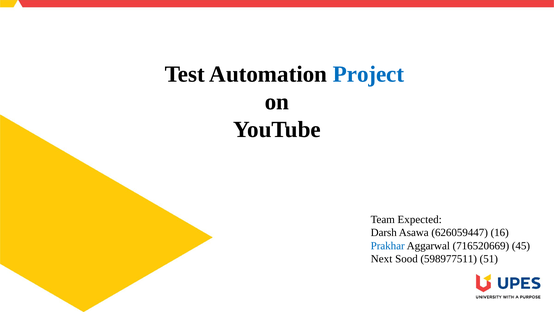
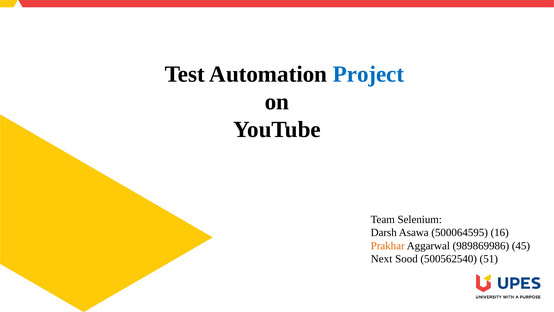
Expected: Expected -> Selenium (420, 219)
626059447: 626059447 -> 500064595 (460, 232)
Prakhar colour: blue -> orange (388, 245)
716520669: 716520669 -> 989869986 (481, 245)
598977511: 598977511 -> 500562540 (449, 259)
